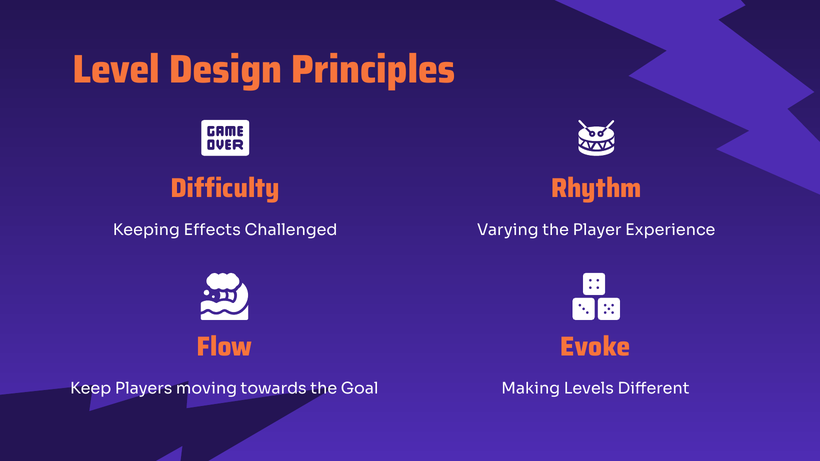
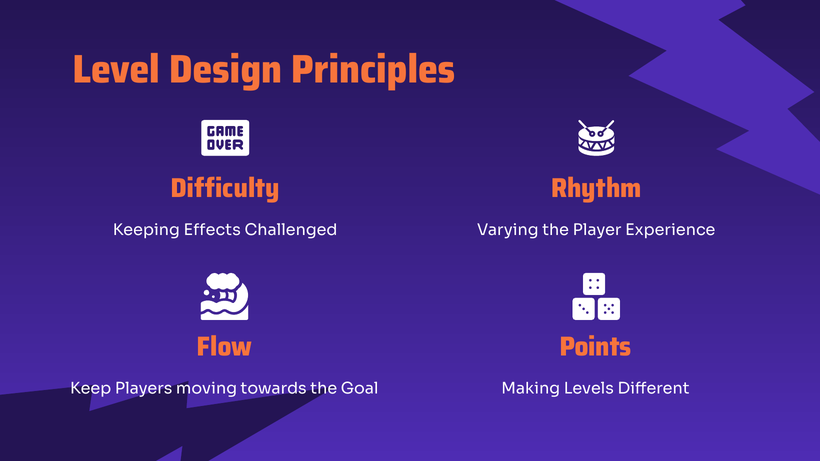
Evoke: Evoke -> Points (596, 347)
